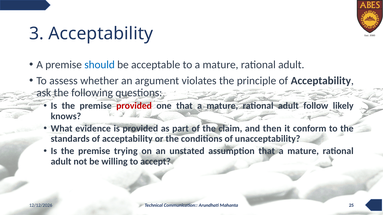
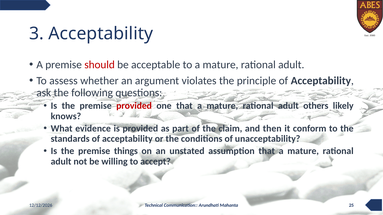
should colour: blue -> red (100, 65)
follow: follow -> others (316, 106)
trying: trying -> things (126, 151)
